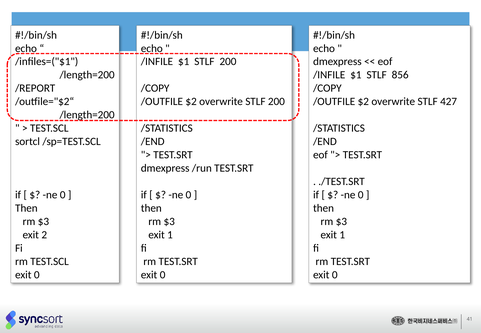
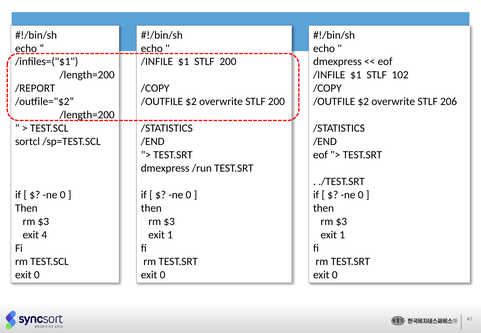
856: 856 -> 102 (400, 75)
427: 427 -> 206 (449, 102)
2: 2 -> 4 (44, 235)
